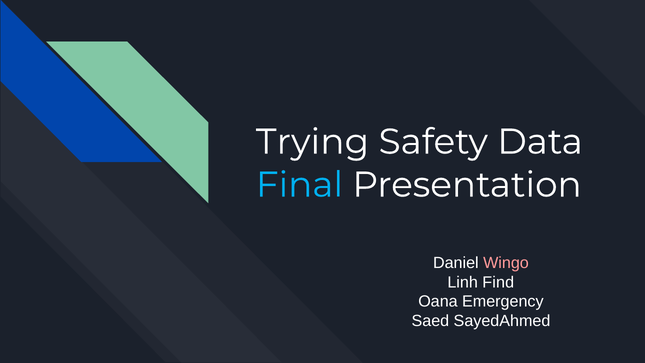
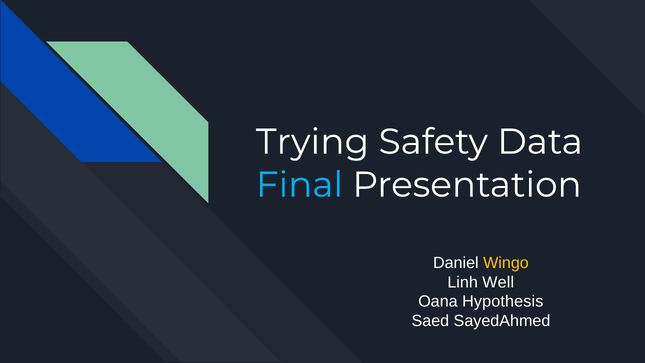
Wingo colour: pink -> yellow (506, 263)
Find: Find -> Well (498, 282)
Emergency: Emergency -> Hypothesis (503, 301)
